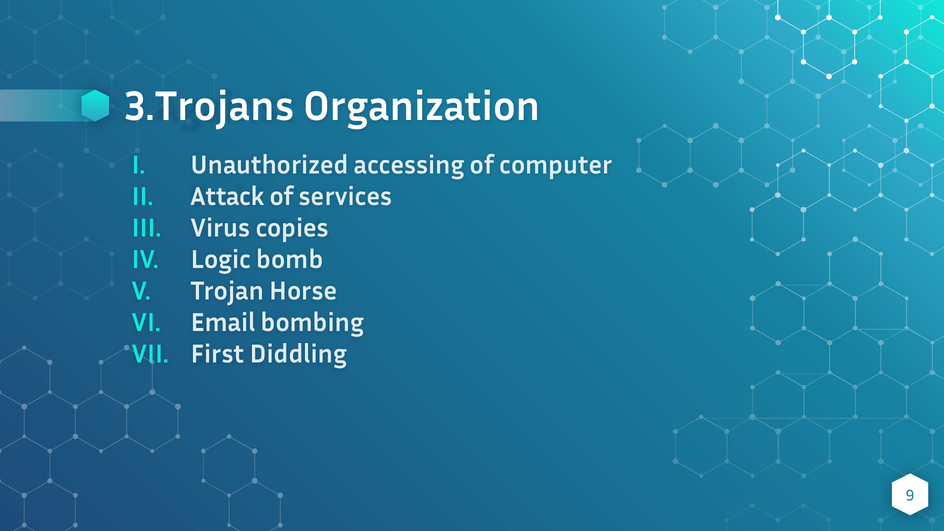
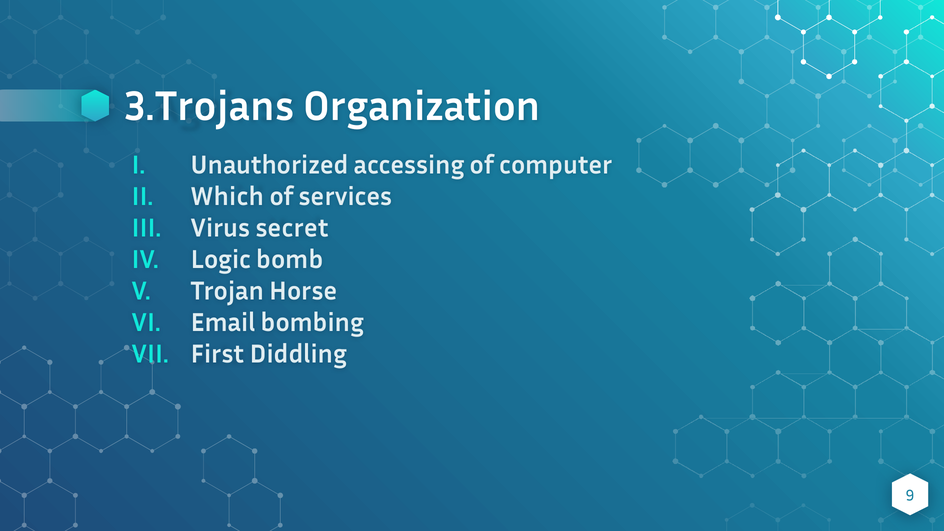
Attack: Attack -> Which (227, 197)
copies: copies -> secret (292, 228)
